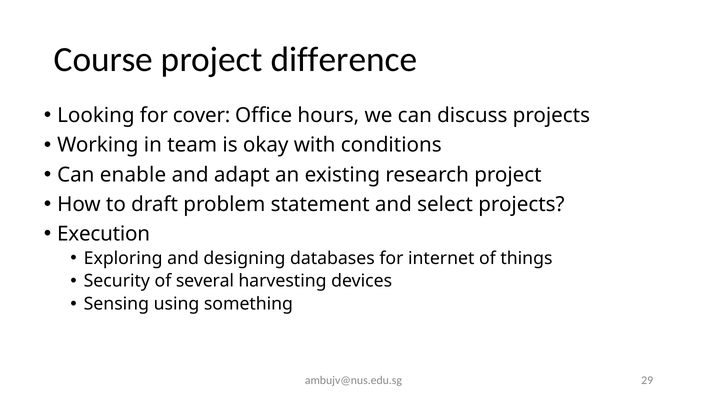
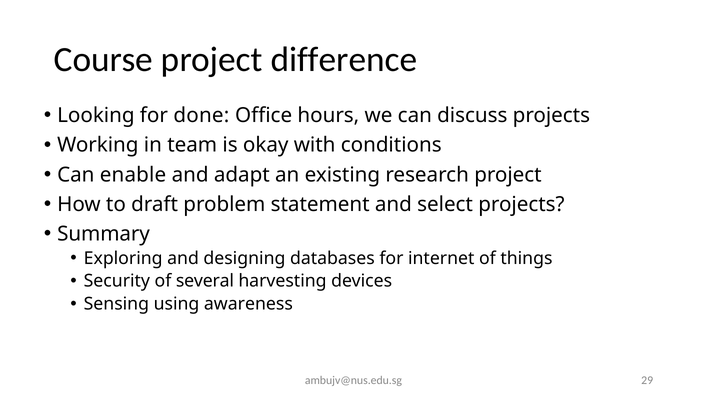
cover: cover -> done (201, 115)
Execution: Execution -> Summary (104, 234)
something: something -> awareness (248, 304)
